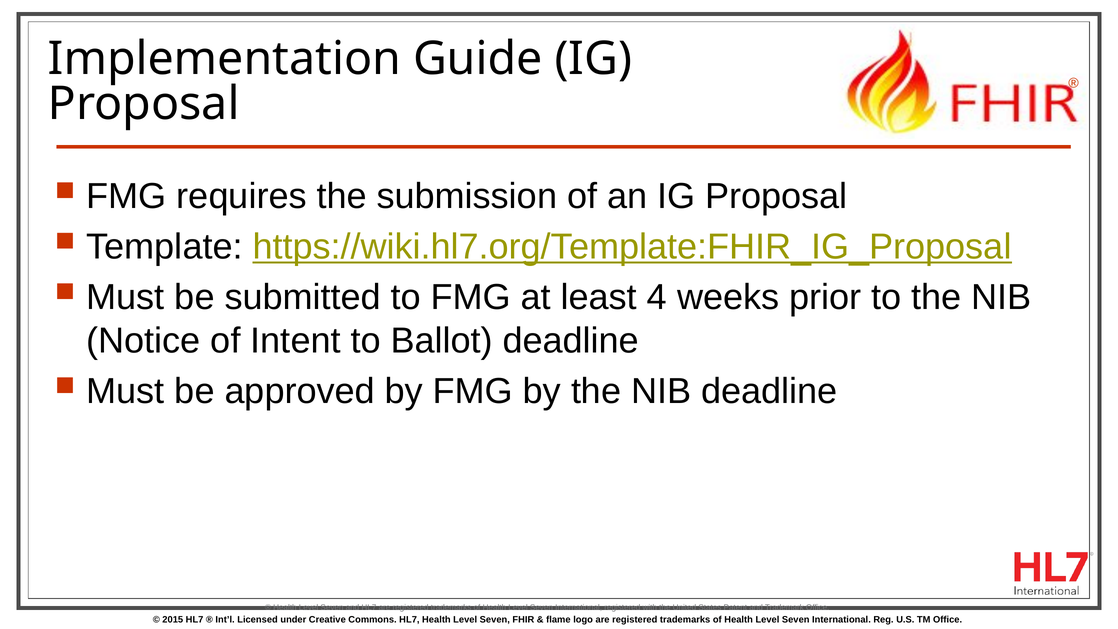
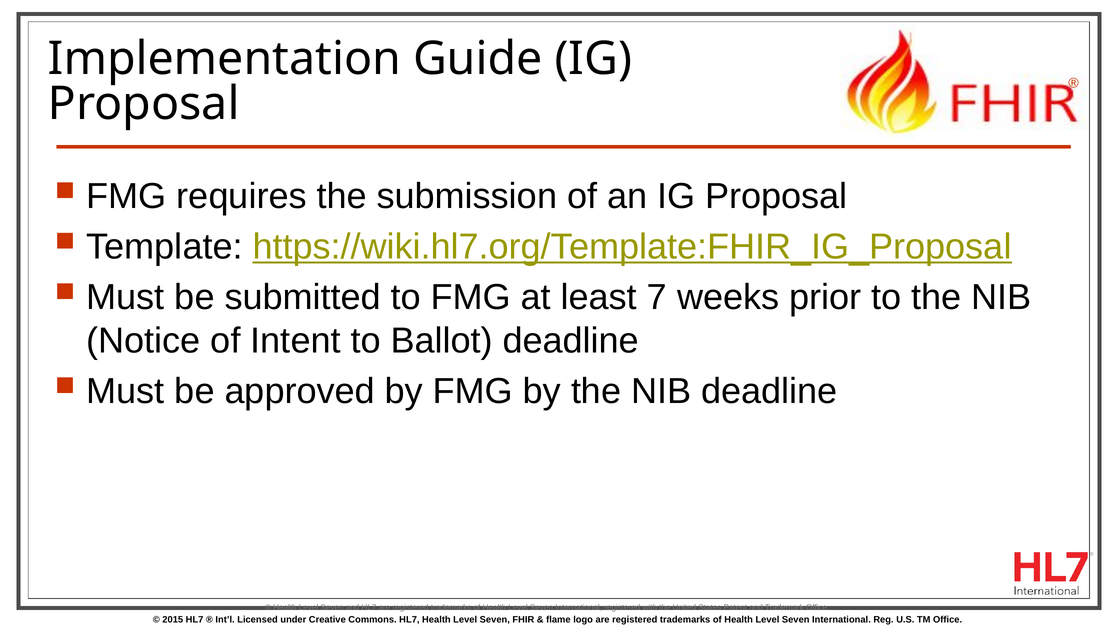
4: 4 -> 7 (657, 297)
